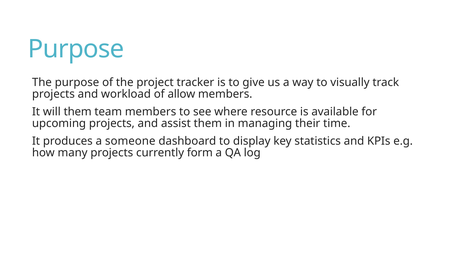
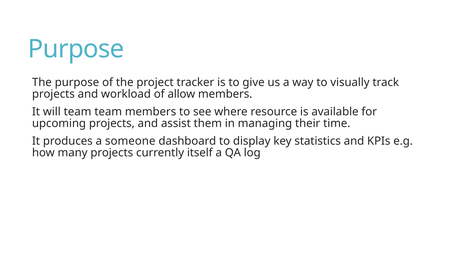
will them: them -> team (78, 112)
form: form -> itself (200, 153)
